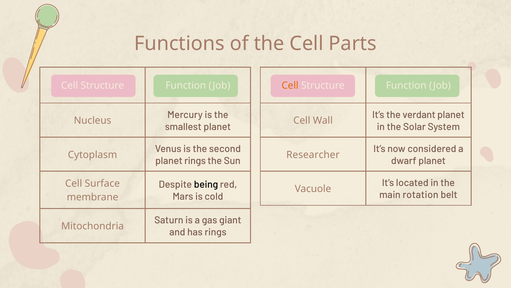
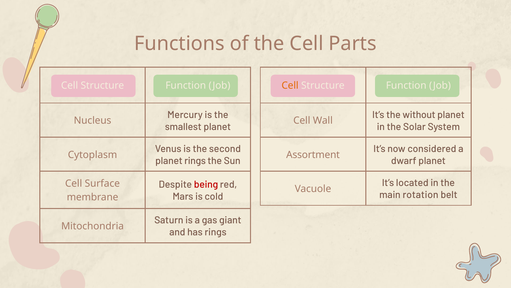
verdant: verdant -> without (419, 115)
Researcher: Researcher -> Assortment (313, 154)
being colour: black -> red (206, 184)
